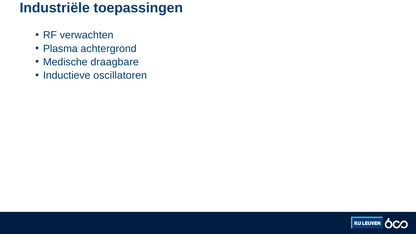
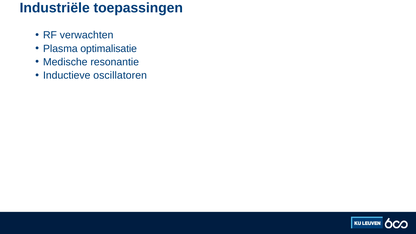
achtergrond: achtergrond -> optimalisatie (109, 49)
draagbare: draagbare -> resonantie (115, 62)
